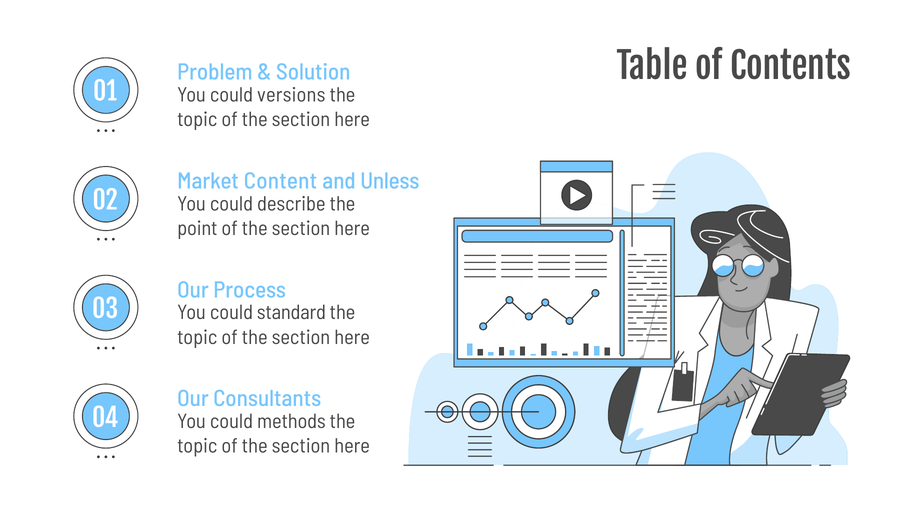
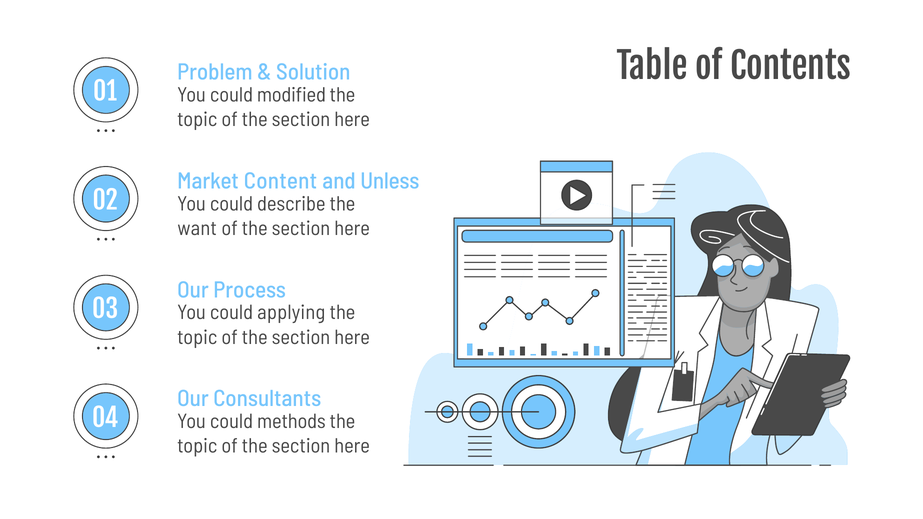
versions: versions -> modified (291, 95)
point: point -> want (197, 228)
standard: standard -> applying (291, 313)
